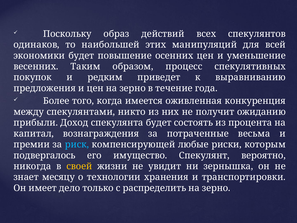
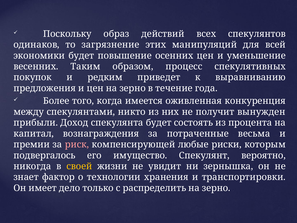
наибольшей: наибольшей -> загрязнение (110, 45)
ожиданию: ожиданию -> вынужден (261, 112)
риск colour: light blue -> pink (77, 144)
месяцу: месяцу -> фактор (58, 177)
